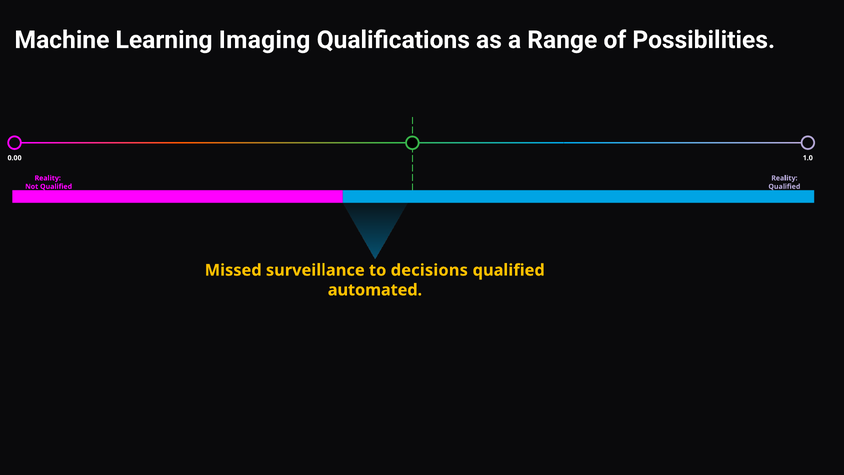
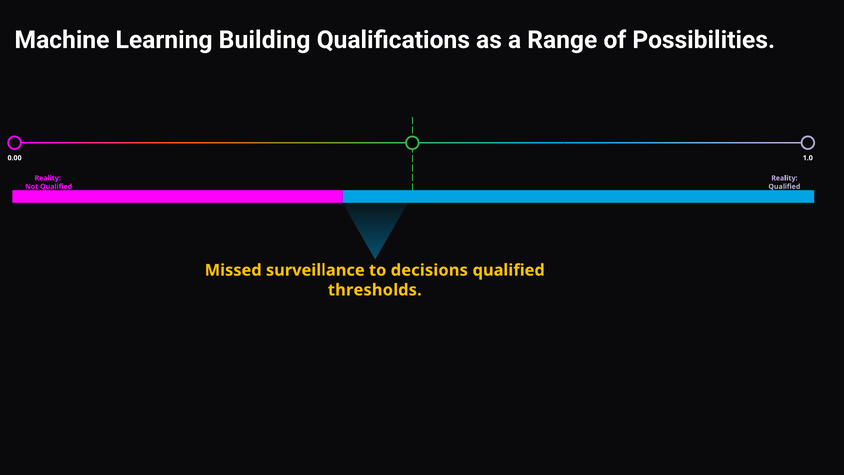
Imaging: Imaging -> Building (265, 40)
automated: automated -> thresholds (375, 290)
